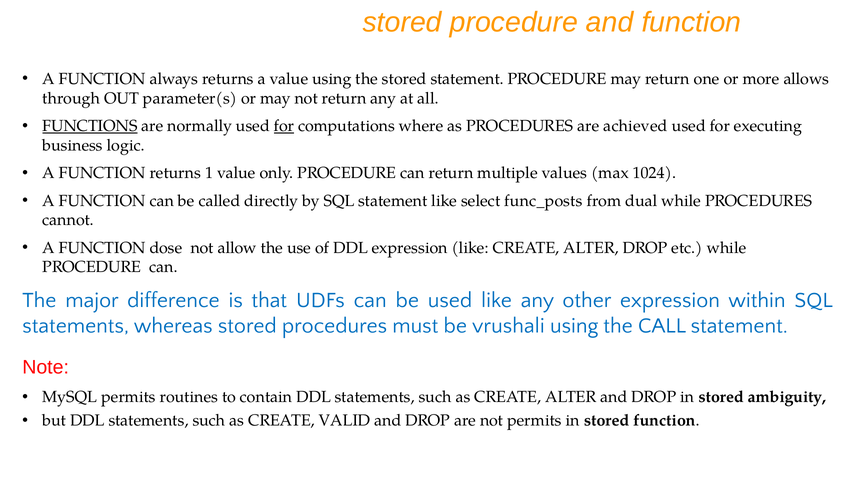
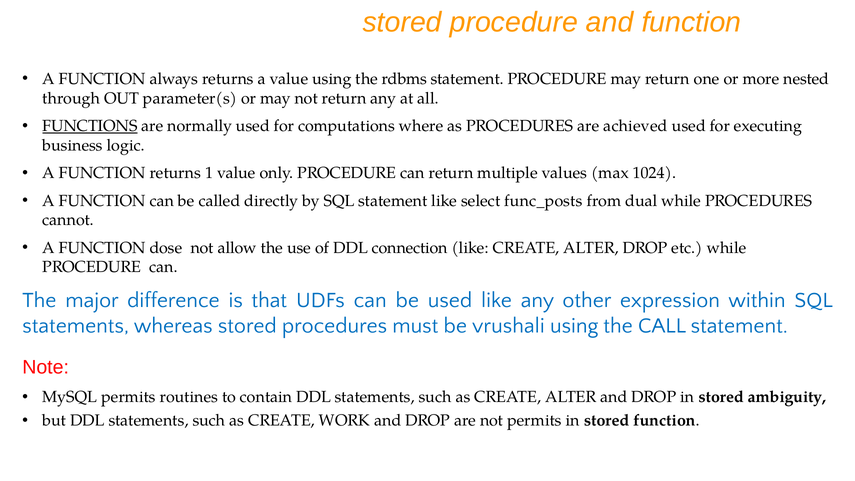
the stored: stored -> rdbms (404, 79)
allows: allows -> nested (806, 79)
for underline: present -> none (284, 126)
DDL expression: expression -> connection (410, 248)
VALID: VALID -> WORK (345, 421)
